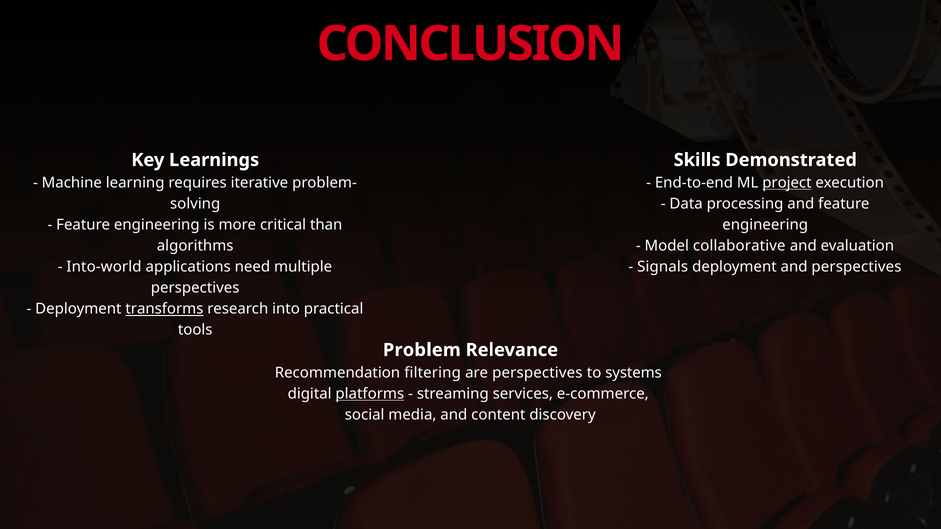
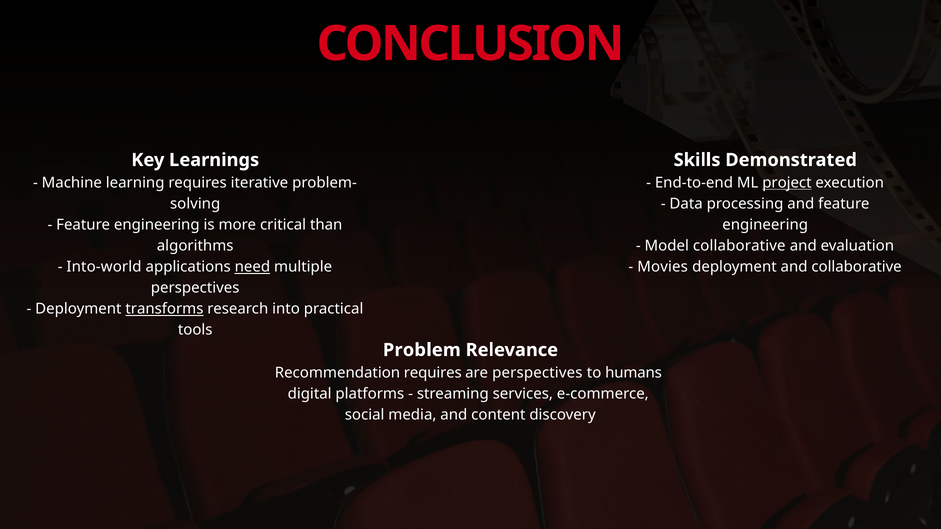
need underline: none -> present (252, 267)
Signals: Signals -> Movies (663, 267)
and perspectives: perspectives -> collaborative (857, 267)
Recommendation filtering: filtering -> requires (433, 373)
systems: systems -> humans (634, 373)
platforms underline: present -> none (370, 394)
